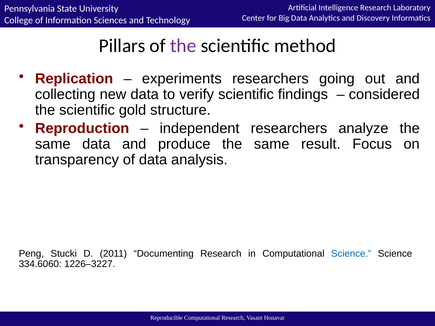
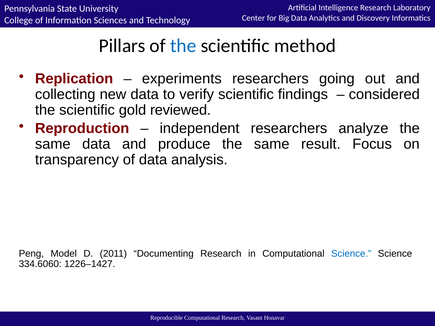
the colour: purple -> blue (183, 46)
structure: structure -> reviewed (181, 110)
Stucki: Stucki -> Model (64, 254)
1226–3227: 1226–3227 -> 1226–1427 (90, 264)
